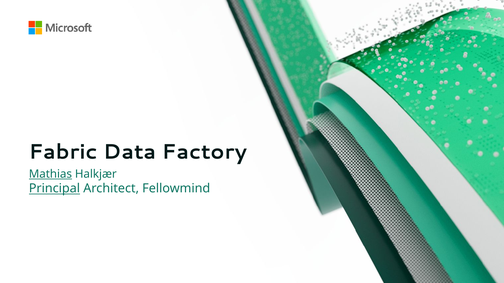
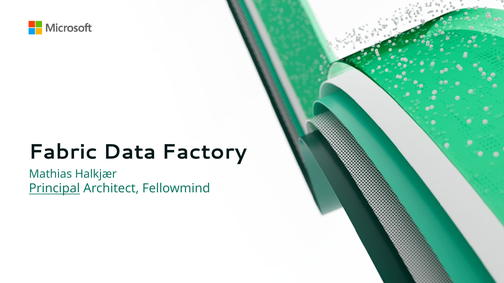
Mathias underline: present -> none (50, 174)
